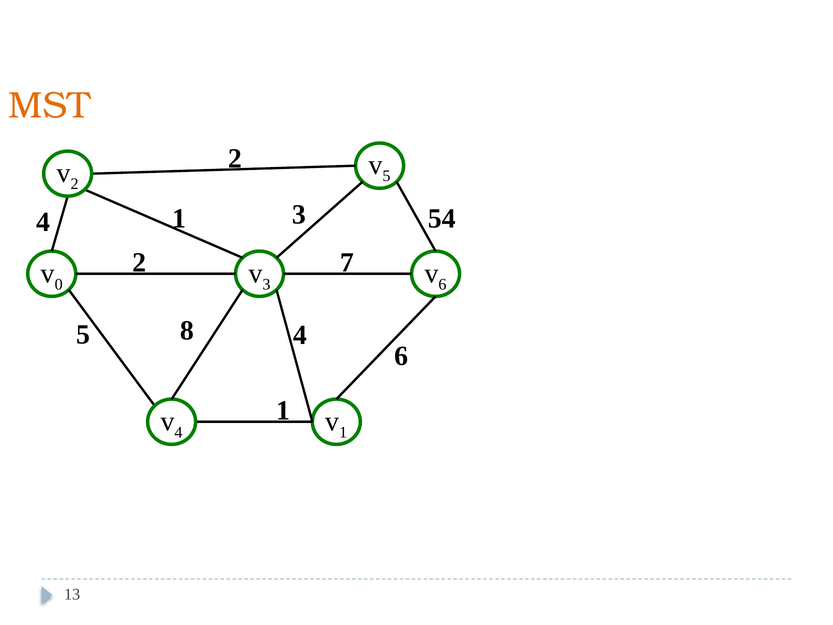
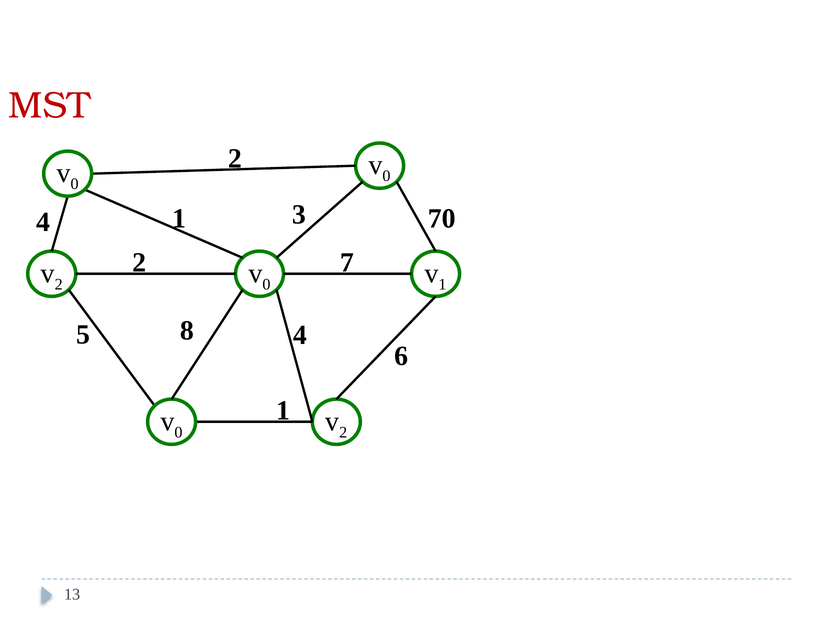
MST colour: orange -> red (49, 105)
5: 5 -> 0 (386, 176)
2: 2 -> 0 (75, 184)
54: 54 -> 70 (442, 218)
0: 0 -> 2 (59, 284)
3: 3 -> 0 (266, 284)
6: 6 -> 1 (442, 284)
4: 4 -> 0 (179, 432)
1: 1 -> 2 (343, 432)
